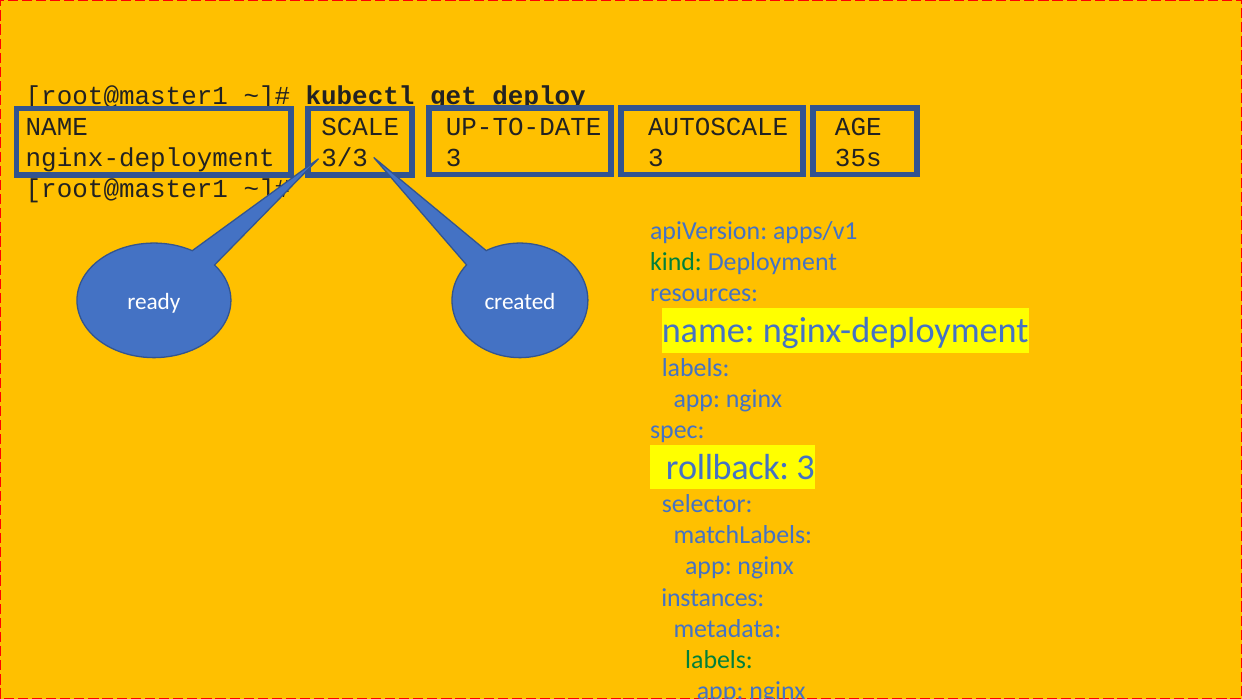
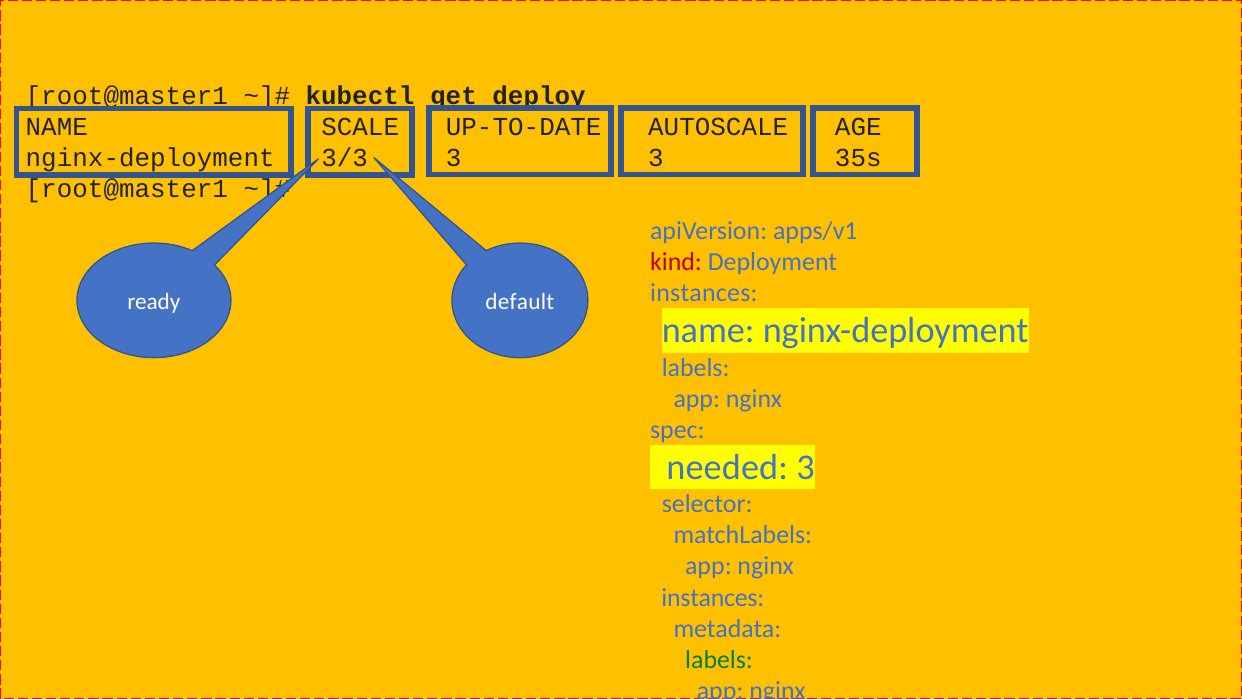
kind colour: green -> red (676, 262)
resources: resources -> instances (704, 293)
created: created -> default (520, 302)
rollback: rollback -> needed (727, 467)
